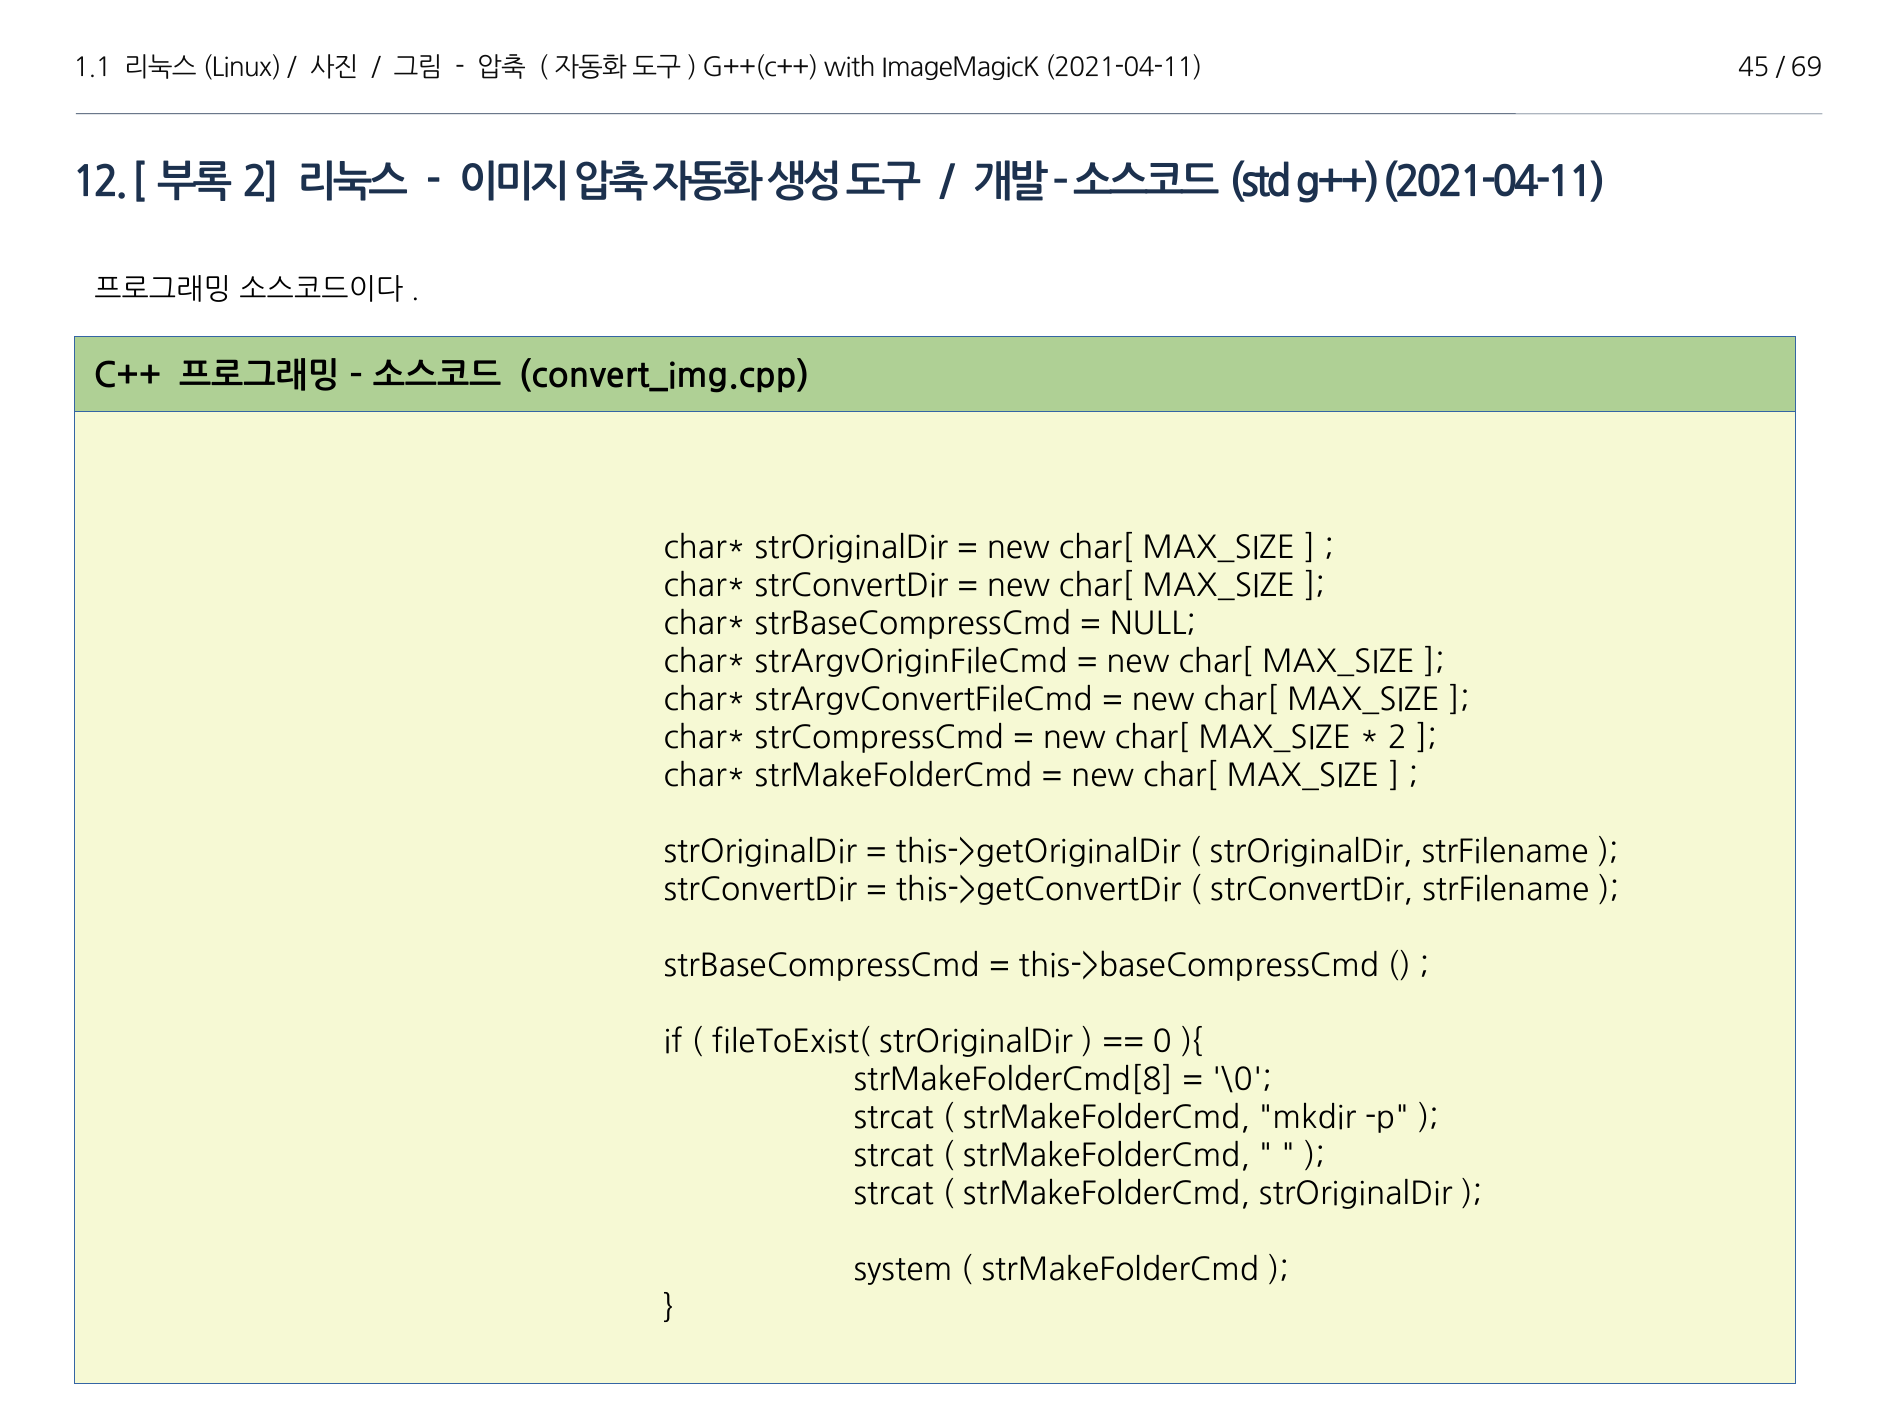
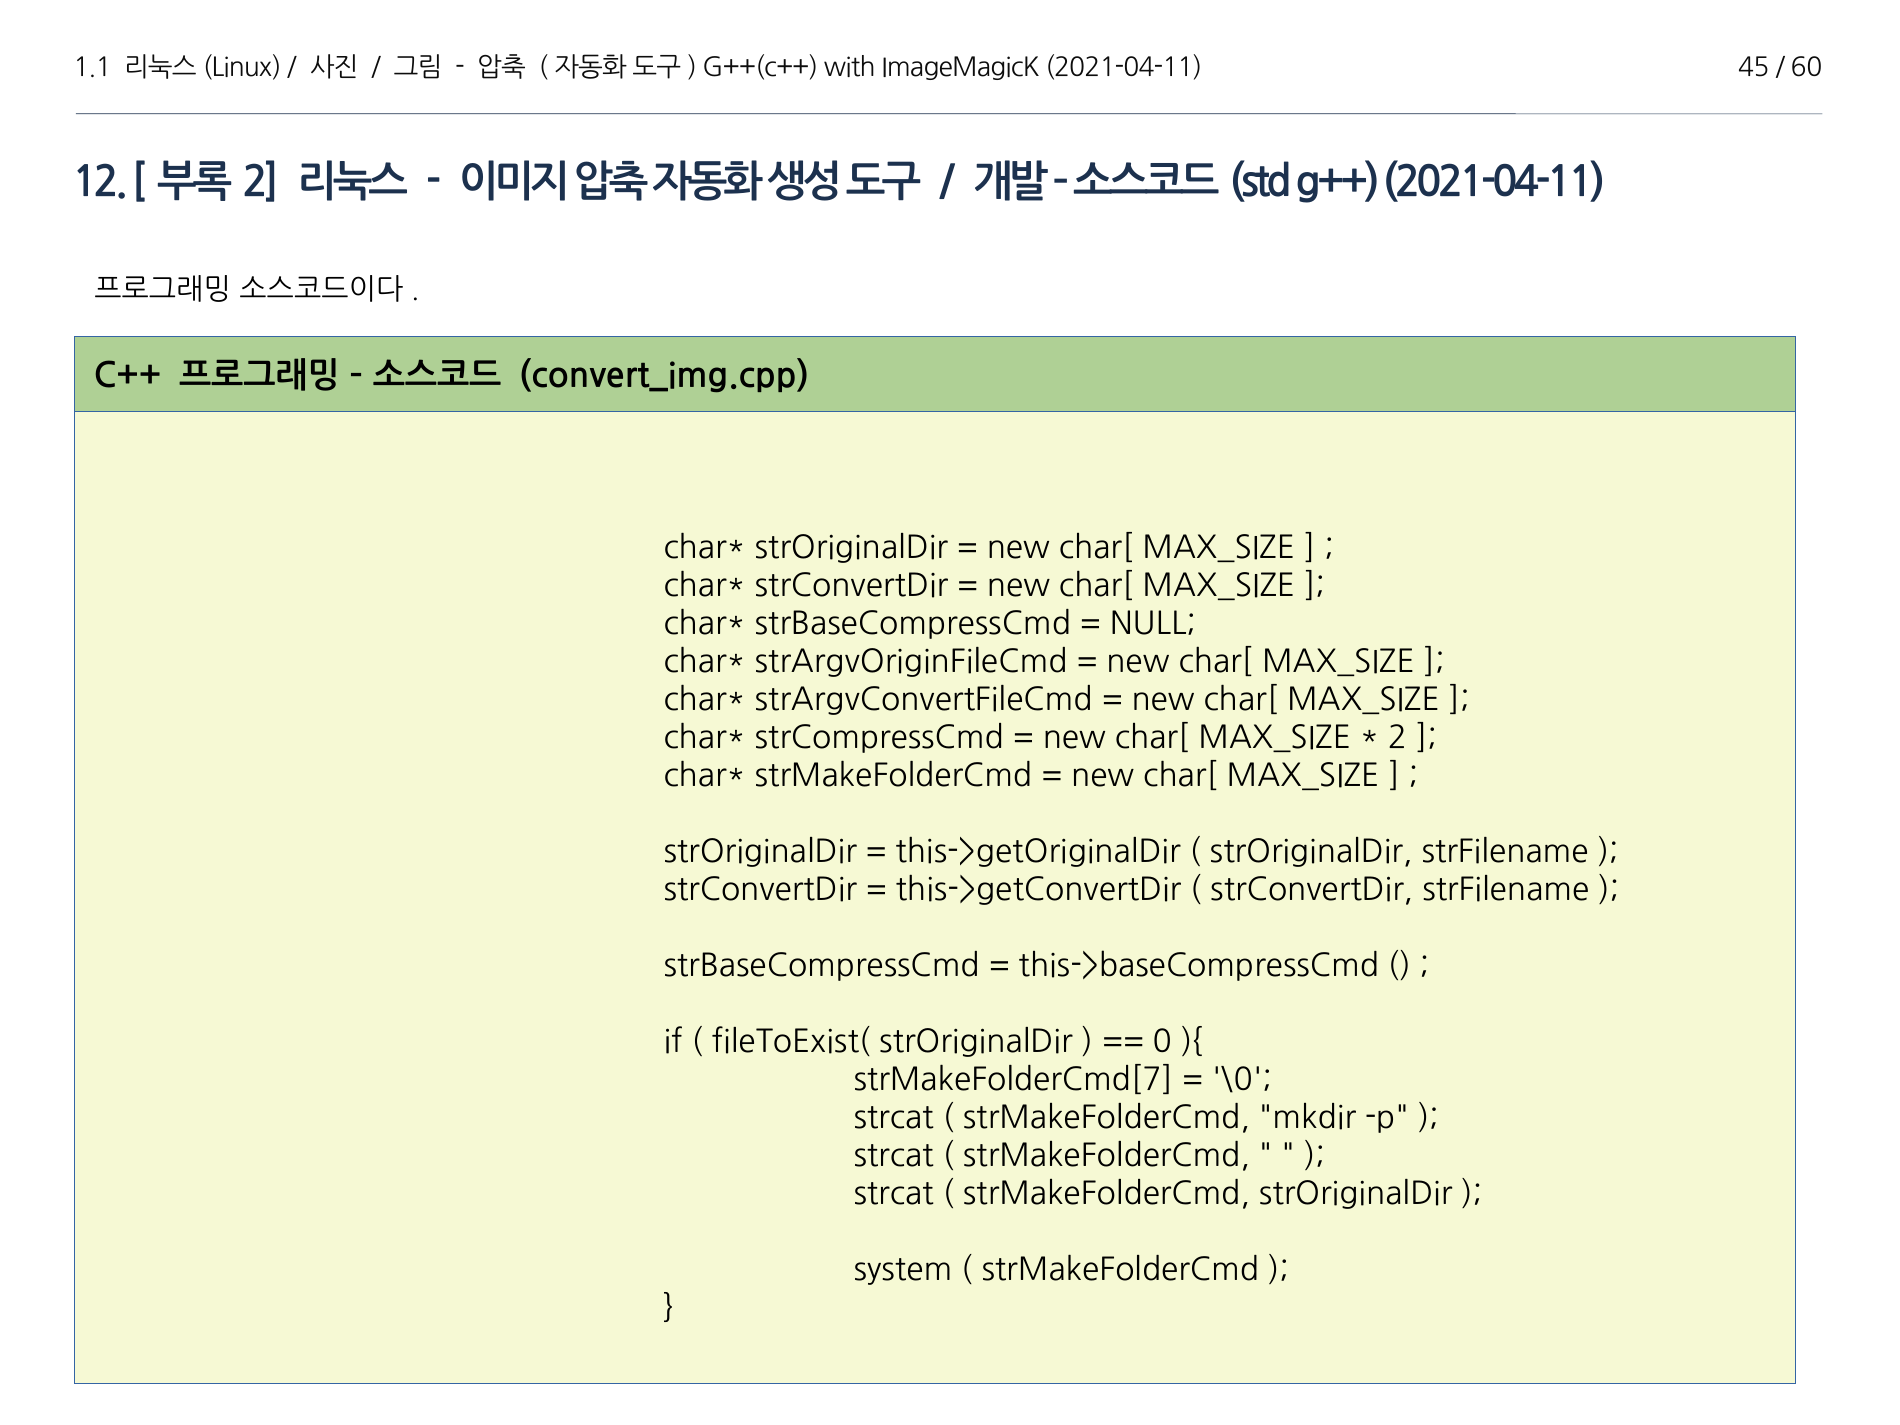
69: 69 -> 60 (1807, 68)
strMakeFolderCmd[8: strMakeFolderCmd[8 -> strMakeFolderCmd[7 (1013, 1080)
